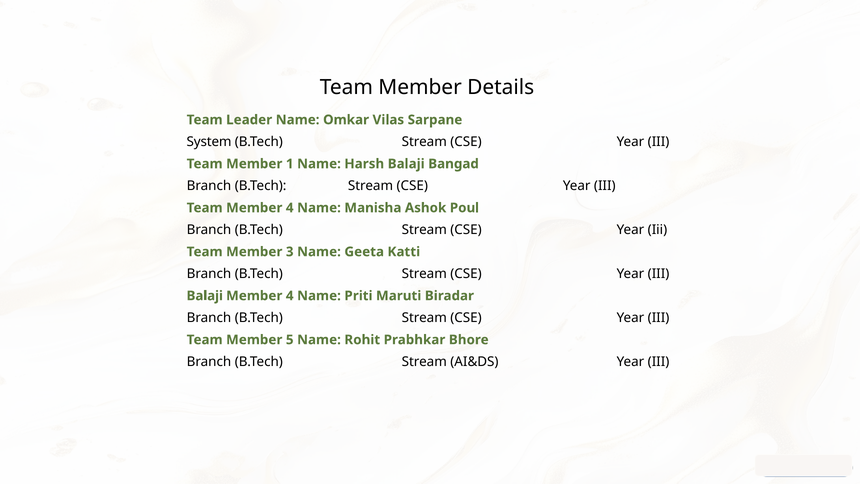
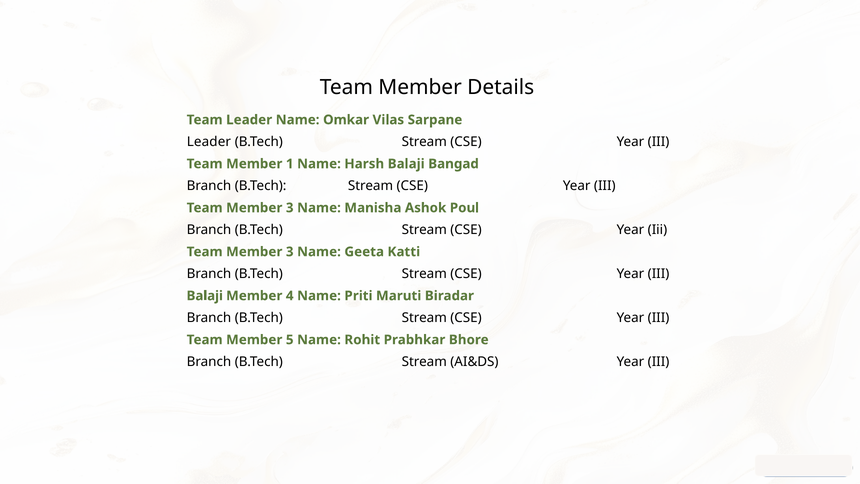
System: System -> Leader (209, 142)
4: 4 -> 3 (290, 208)
